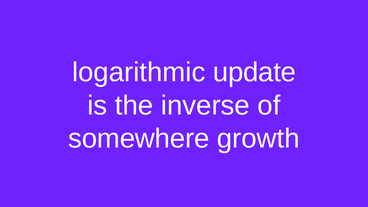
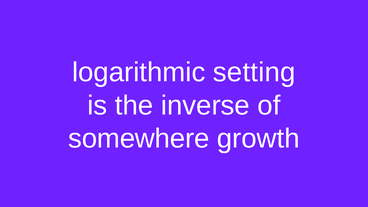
update: update -> setting (254, 72)
